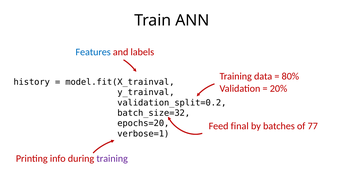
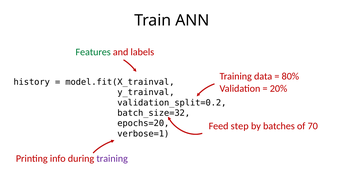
Features colour: blue -> green (93, 52)
final: final -> step (240, 126)
77: 77 -> 70 (313, 126)
